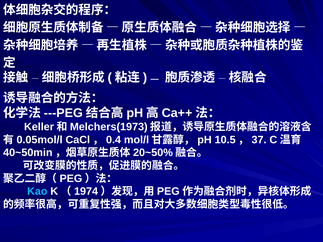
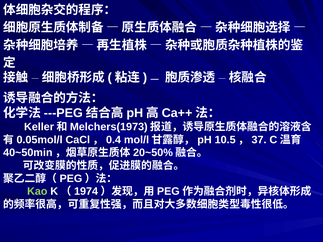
Kao colour: light blue -> light green (37, 192)
